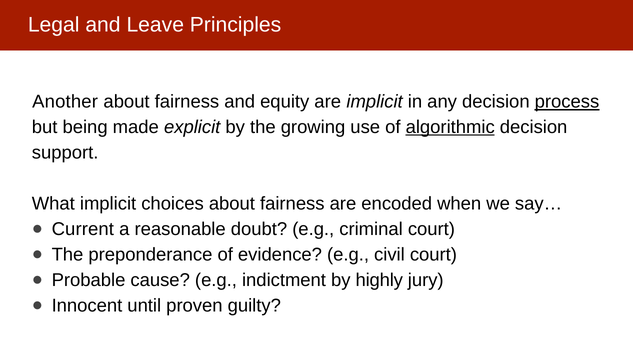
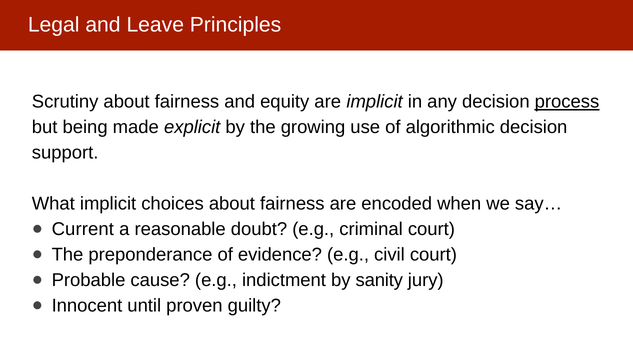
Another: Another -> Scrutiny (65, 102)
algorithmic underline: present -> none (450, 127)
highly: highly -> sanity (379, 280)
